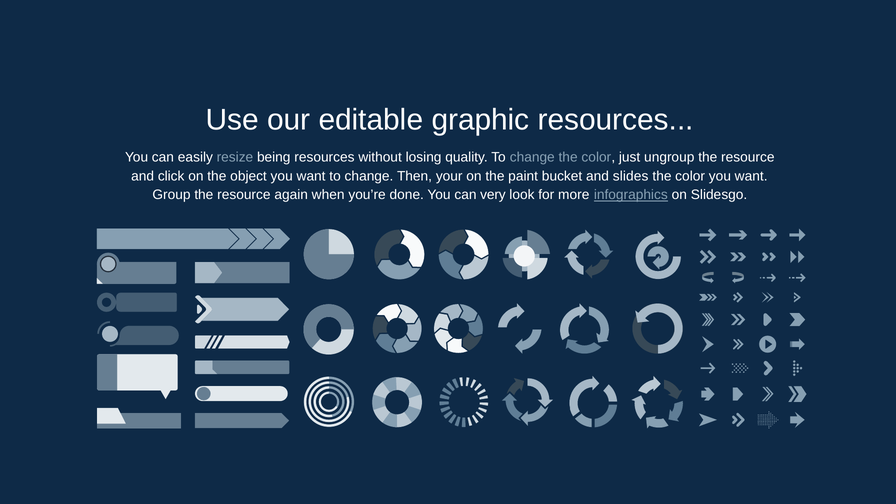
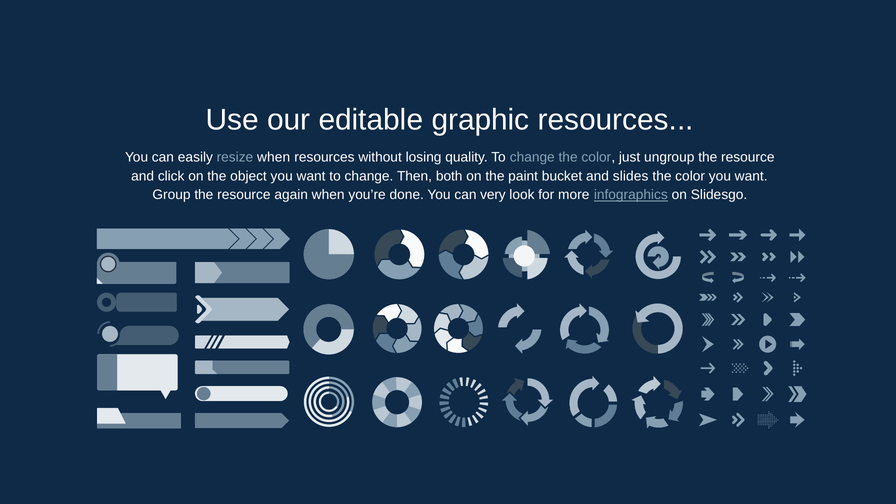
resize being: being -> when (274, 157)
your: your -> both (449, 176)
